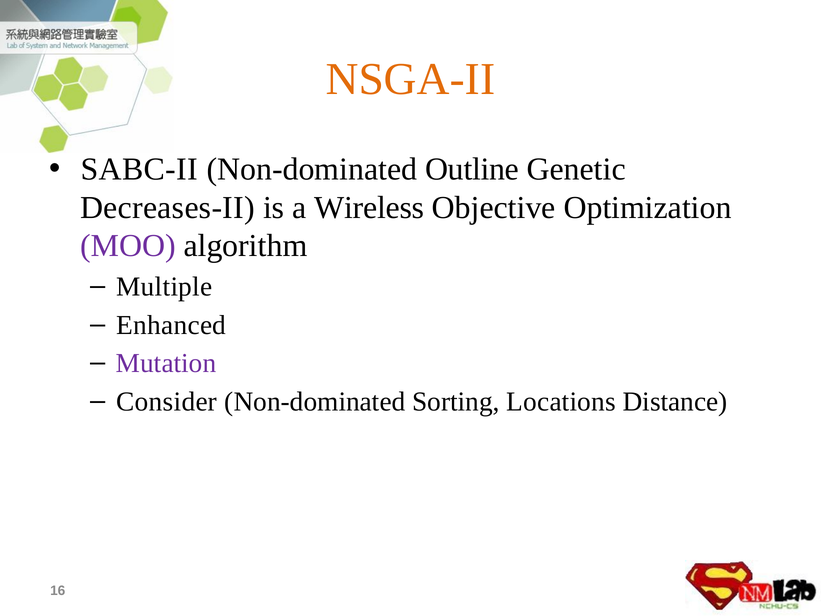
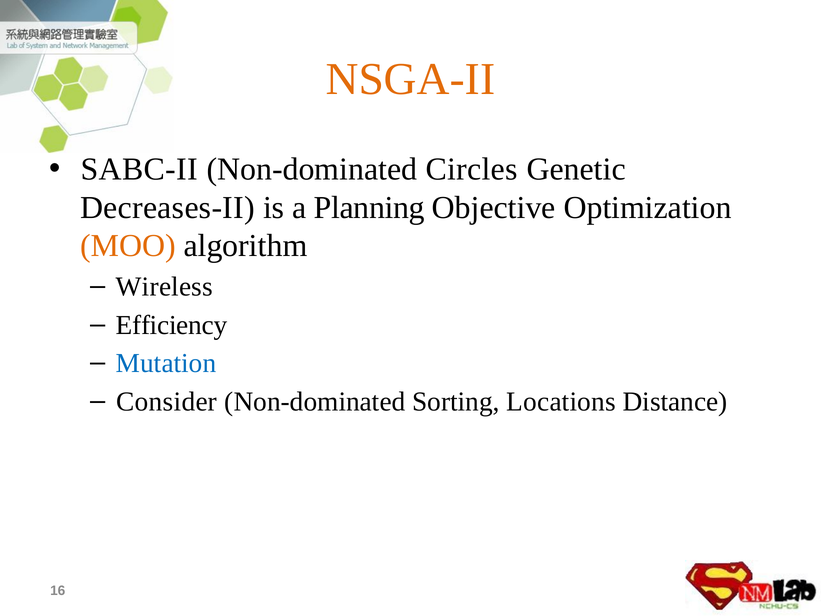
Outline: Outline -> Circles (472, 169)
Wireless: Wireless -> Planning (369, 208)
MOO colour: purple -> orange (128, 246)
Multiple: Multiple -> Wireless (164, 287)
Enhanced: Enhanced -> Efficiency (172, 325)
Mutation colour: purple -> blue (166, 363)
